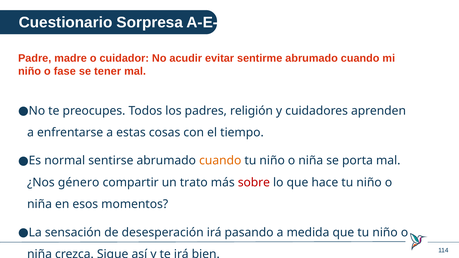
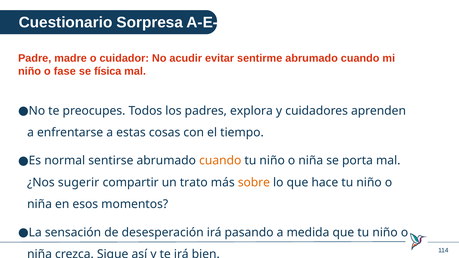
tener: tener -> física (108, 71)
religión: religión -> explora (251, 111)
género: género -> sugerir (79, 183)
sobre colour: red -> orange (254, 183)
